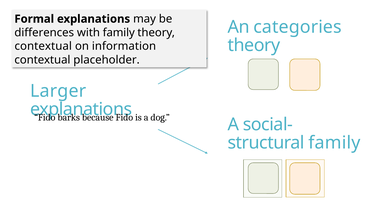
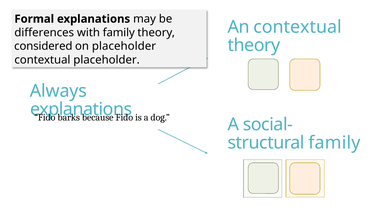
An categories: categories -> contextual (298, 27)
contextual: contextual -> considered (43, 46)
on information: information -> placeholder (124, 46)
Larger: Larger -> Always (58, 91)
